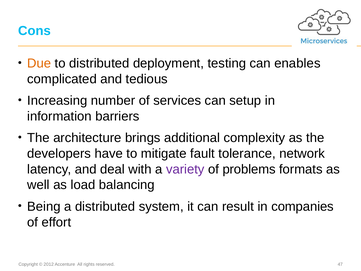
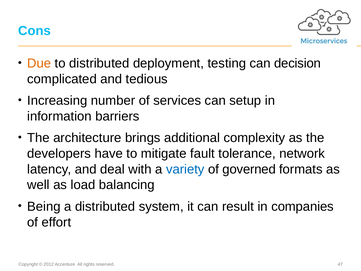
enables: enables -> decision (298, 63)
variety colour: purple -> blue (185, 169)
problems: problems -> governed (249, 169)
